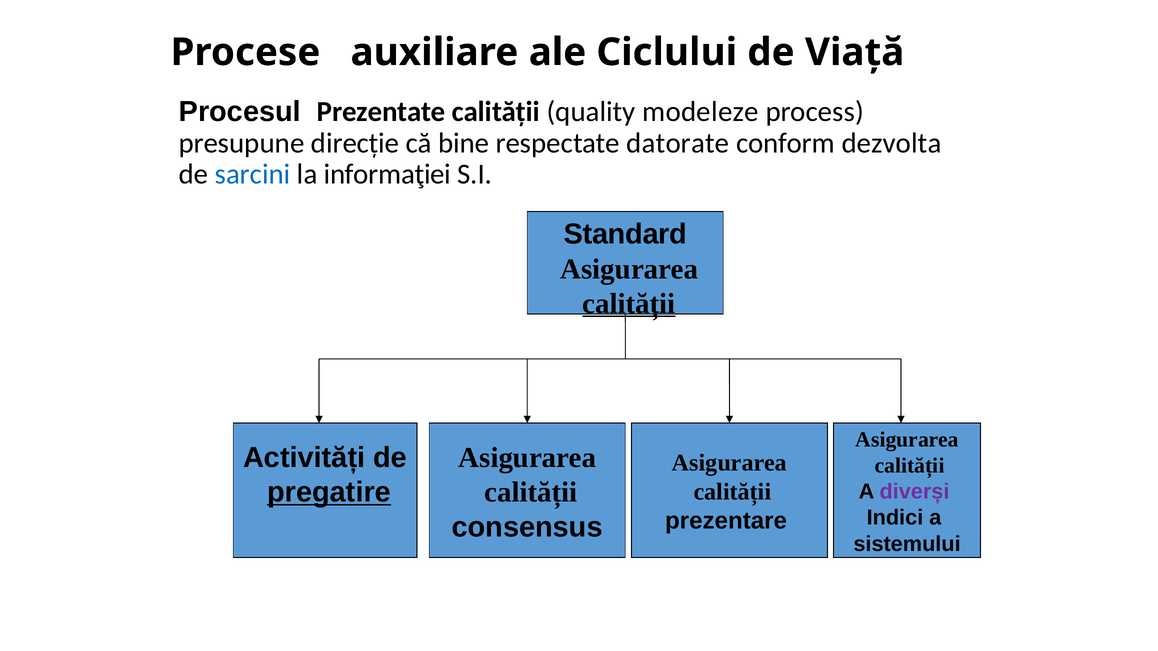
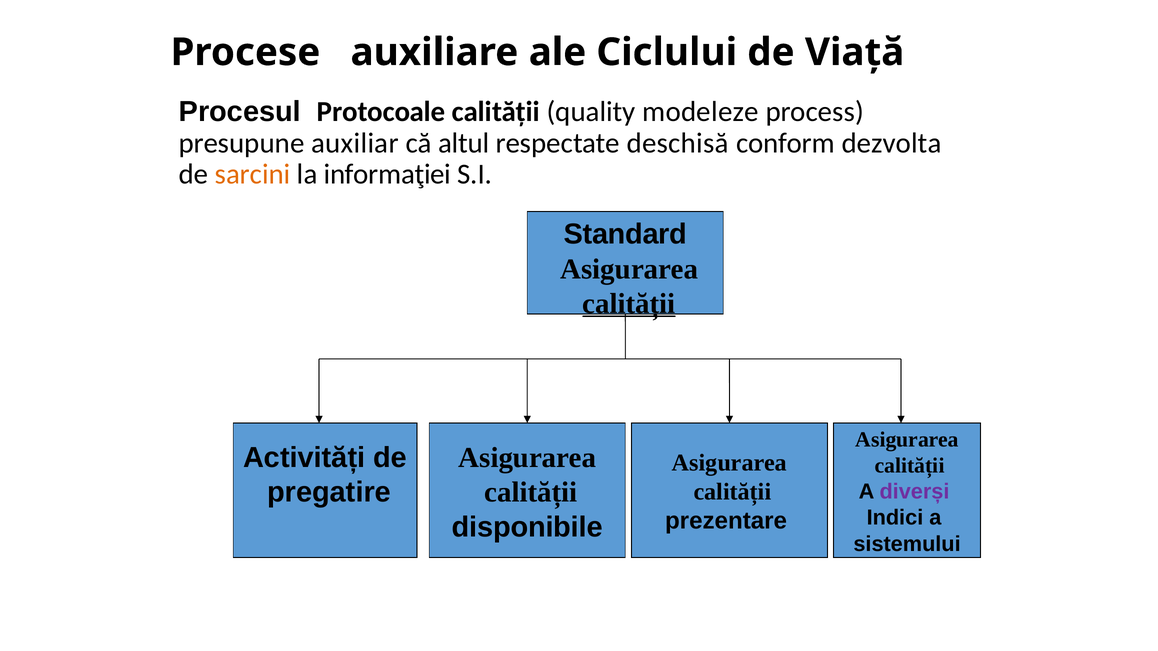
Prezentate: Prezentate -> Protocoale (381, 112)
direcție: direcție -> auxiliar (355, 143)
bine: bine -> altul (464, 143)
datorate: datorate -> deschisă (678, 143)
sarcini colour: blue -> orange (253, 174)
pregatire underline: present -> none (329, 493)
consensus: consensus -> disponibile (527, 527)
